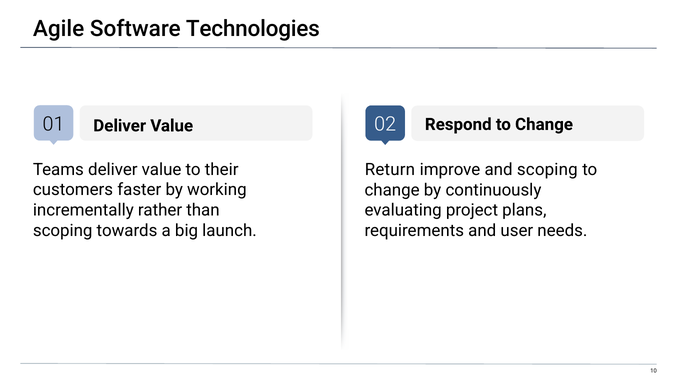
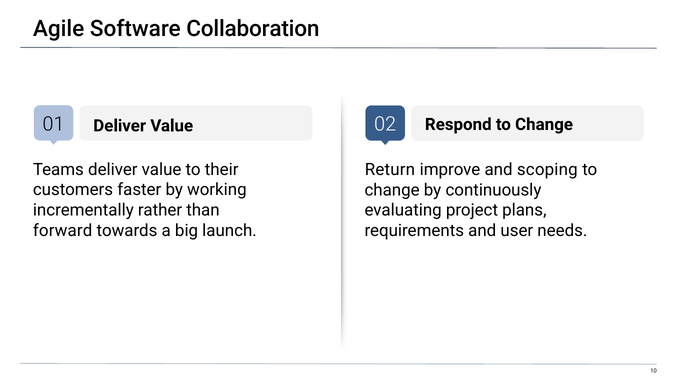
Technologies: Technologies -> Collaboration (253, 29)
scoping: scoping -> forward (63, 230)
